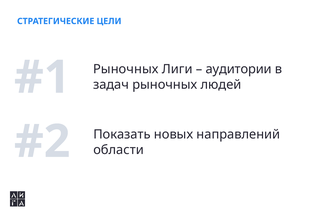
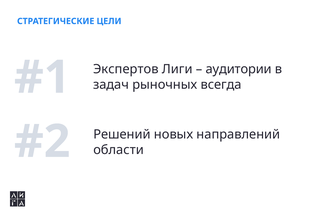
Рыночных: Рыночных -> Экспертов (126, 69)
людей: людей -> всегда (221, 85)
Показать: Показать -> Решений (122, 135)
